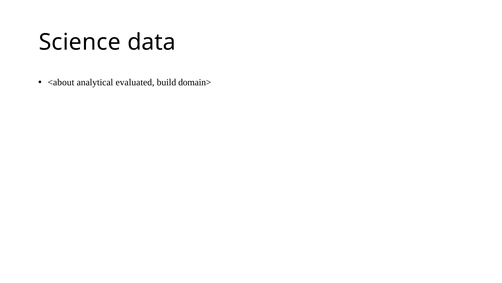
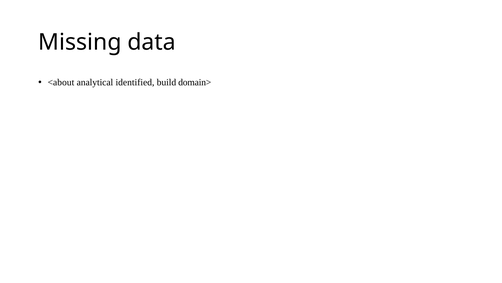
Science: Science -> Missing (80, 42)
evaluated: evaluated -> identified (135, 82)
